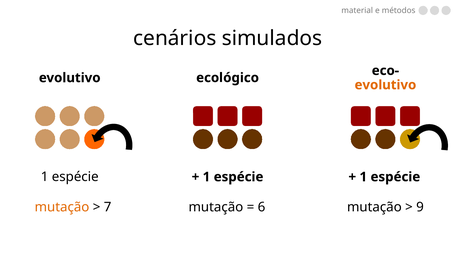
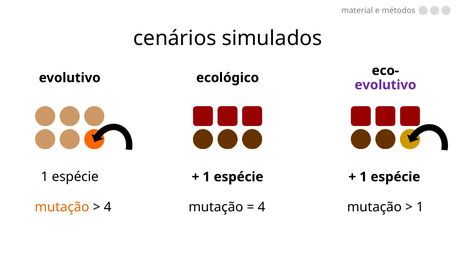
evolutivo colour: orange -> purple (385, 85)
7: 7 -> 4 (108, 207)
6: 6 -> 4 (262, 207)
9: 9 -> 1 (420, 207)
